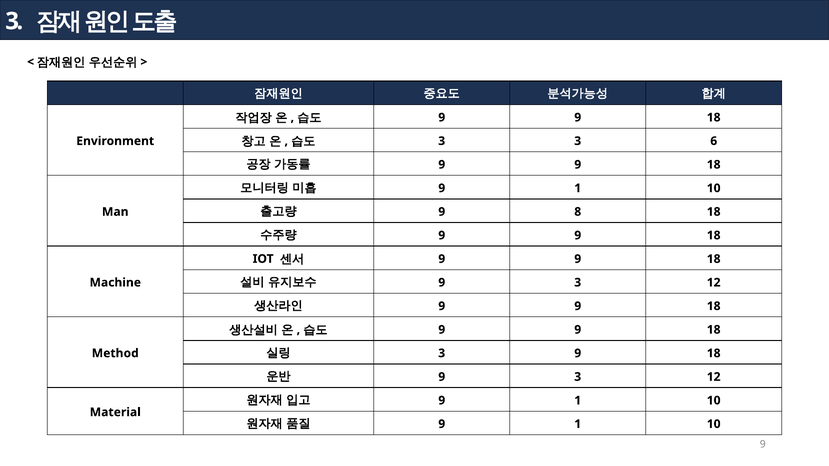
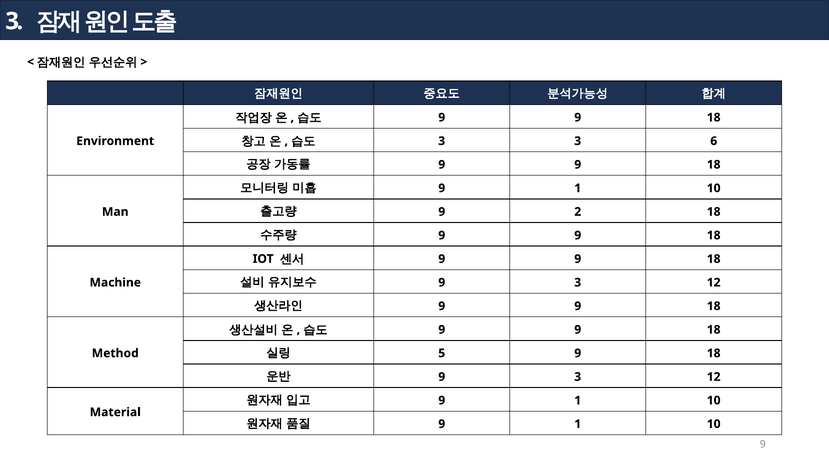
8: 8 -> 2 (578, 212)
3: 3 -> 5 (442, 353)
